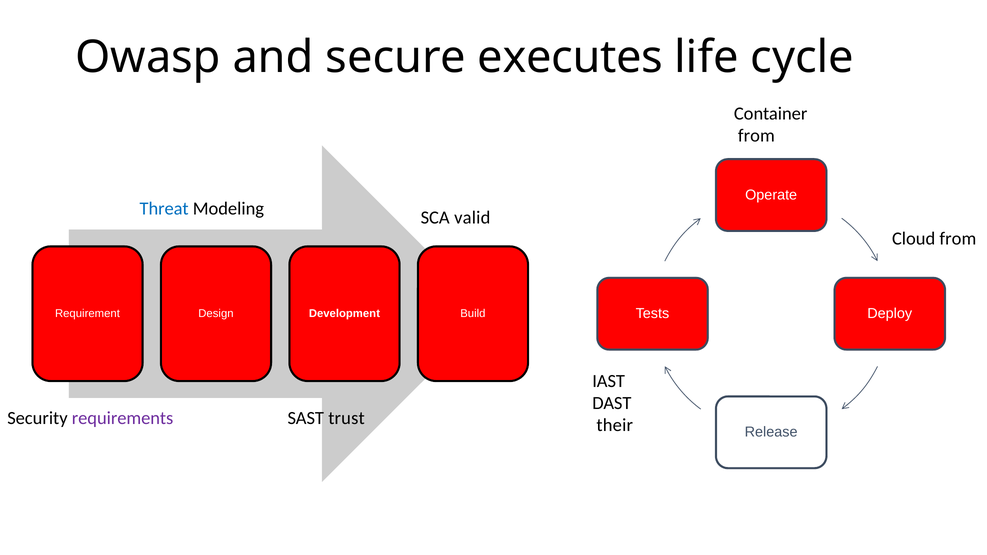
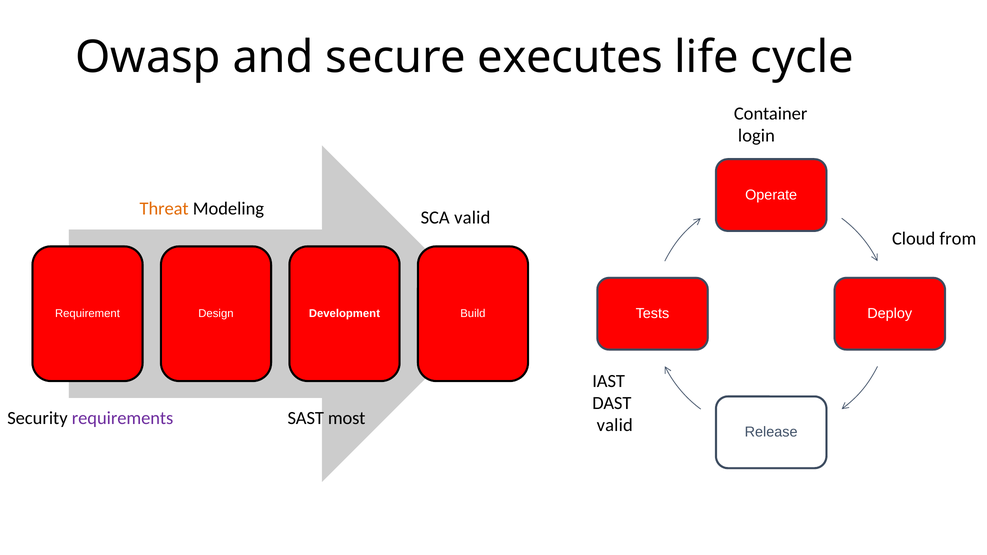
from: from -> login (756, 136)
Threat colour: blue -> orange (164, 209)
trust: trust -> most (347, 418)
their: their -> valid (615, 426)
